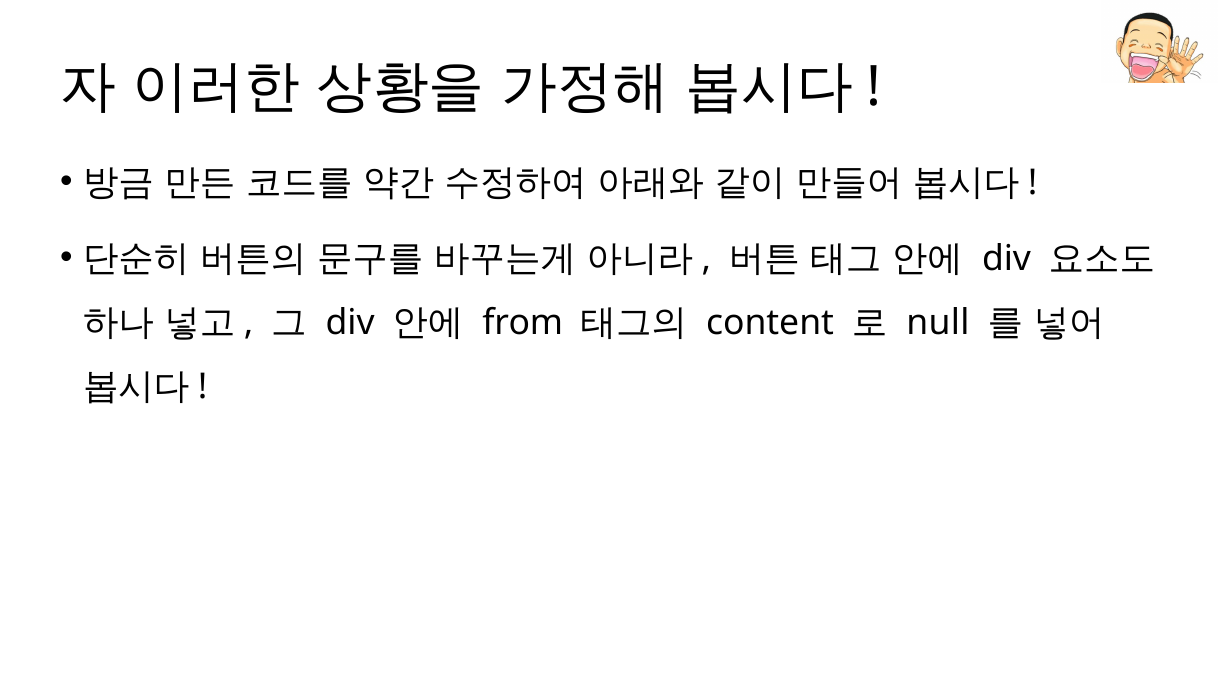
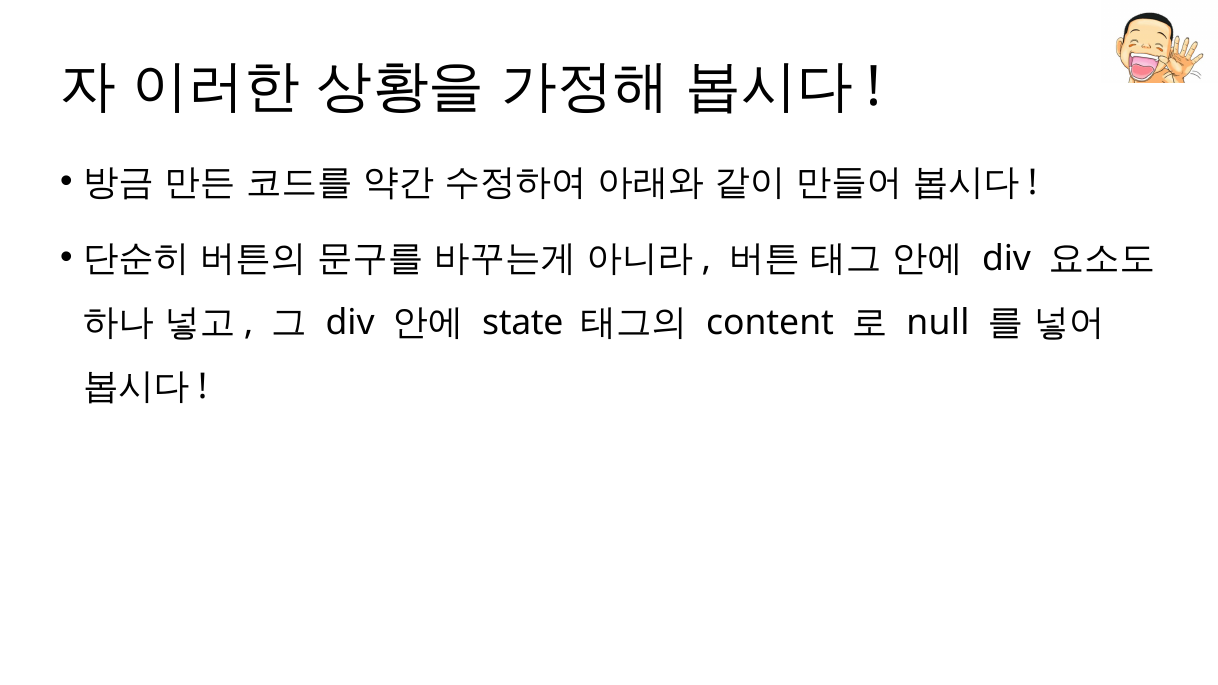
from: from -> state (523, 323)
